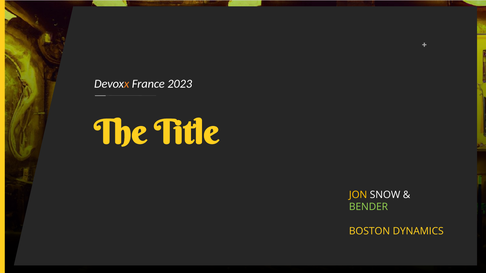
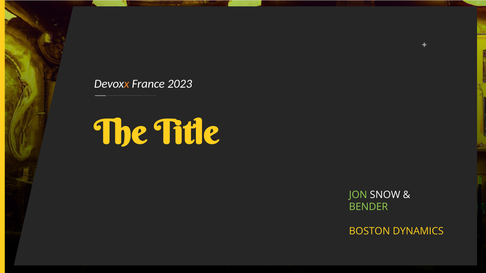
JON colour: yellow -> light green (358, 195)
